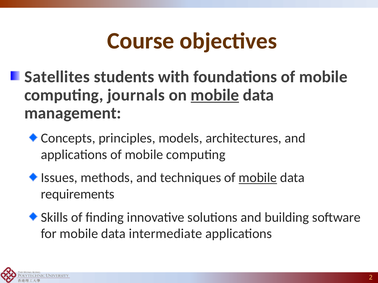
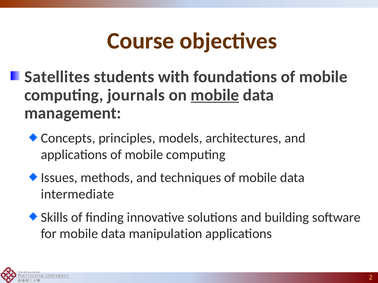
mobile underline: present -> none (258, 178)
requirements: requirements -> intermediate (78, 194)
intermediate: intermediate -> manipulation (166, 234)
